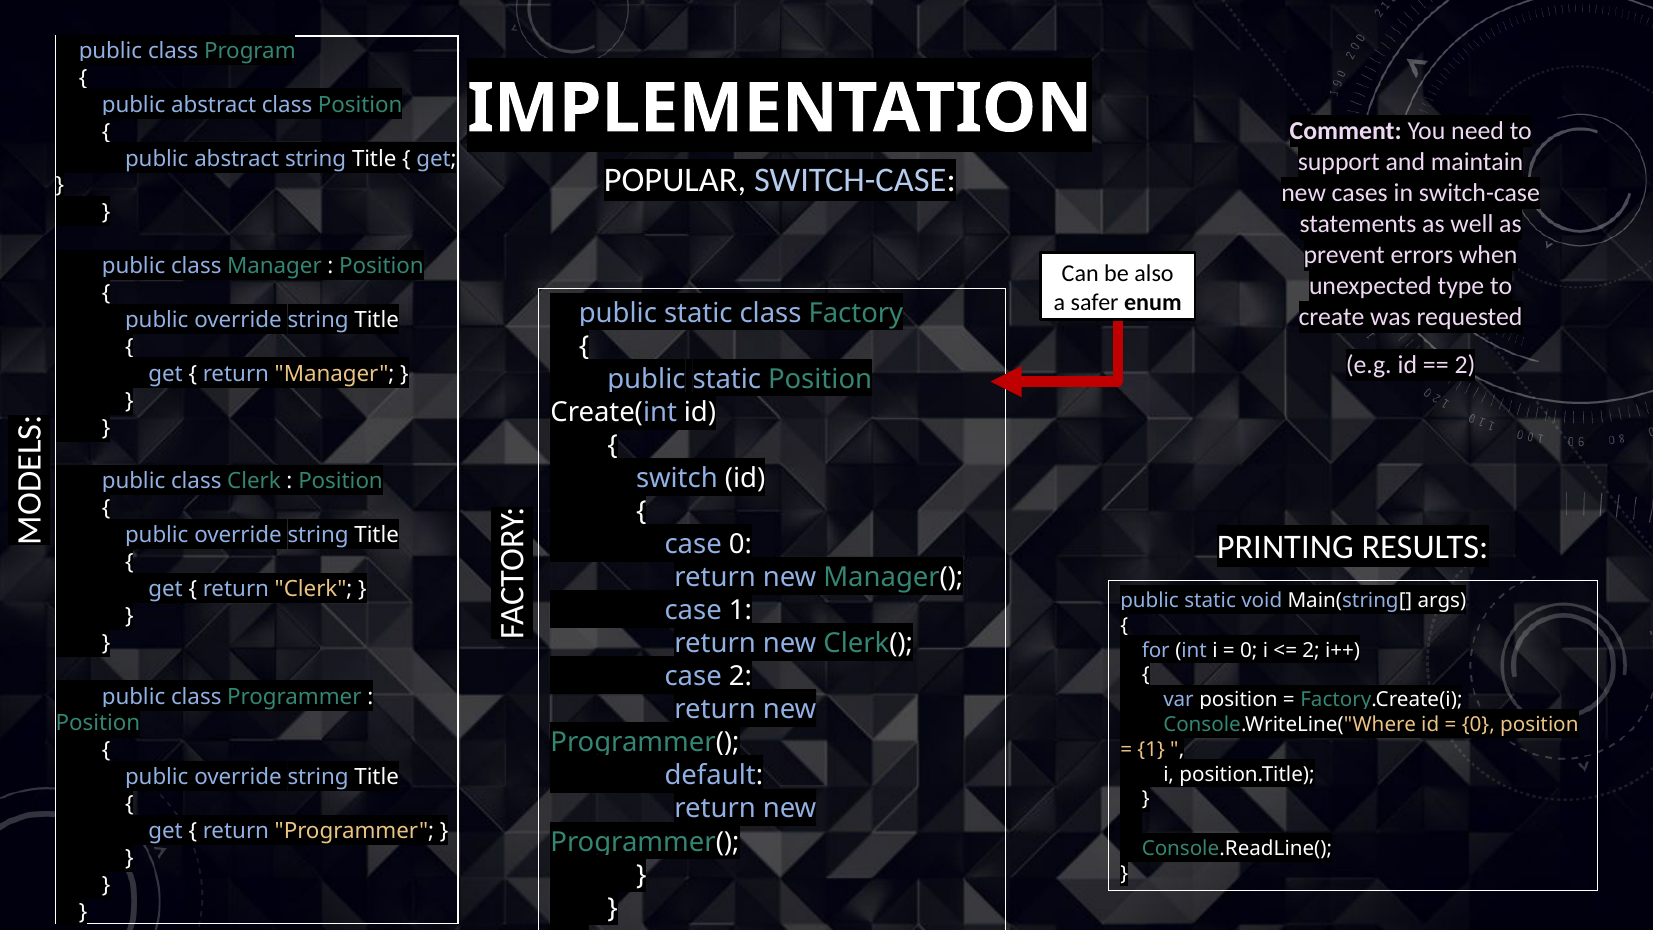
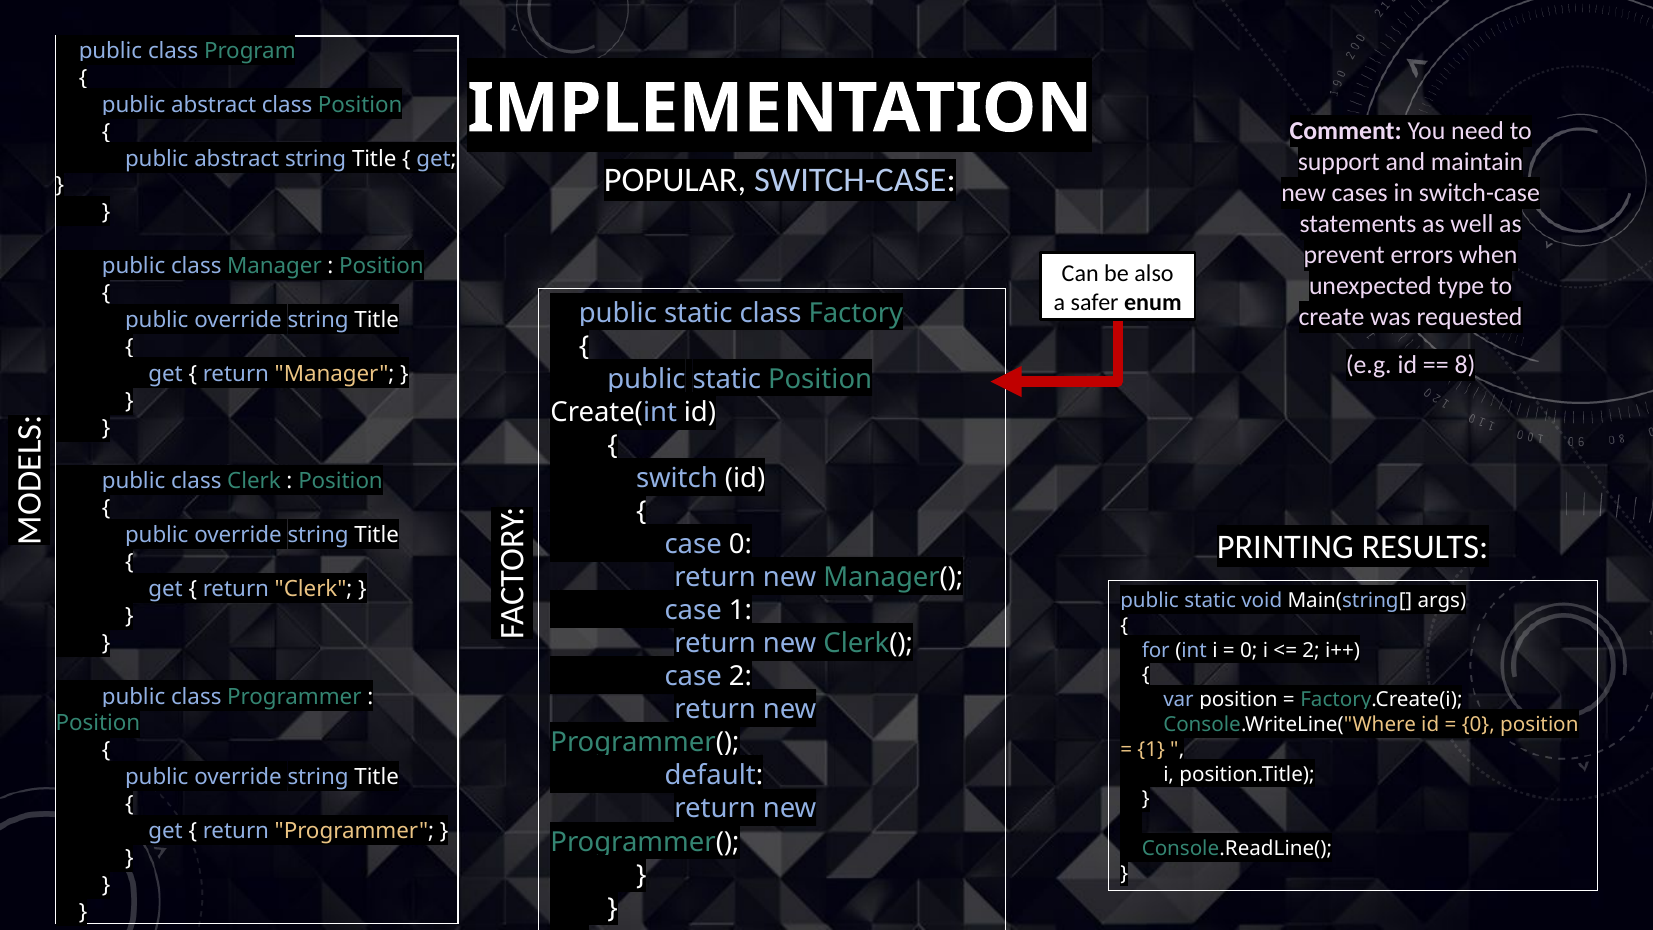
2: 2 -> 8 (1465, 365)
